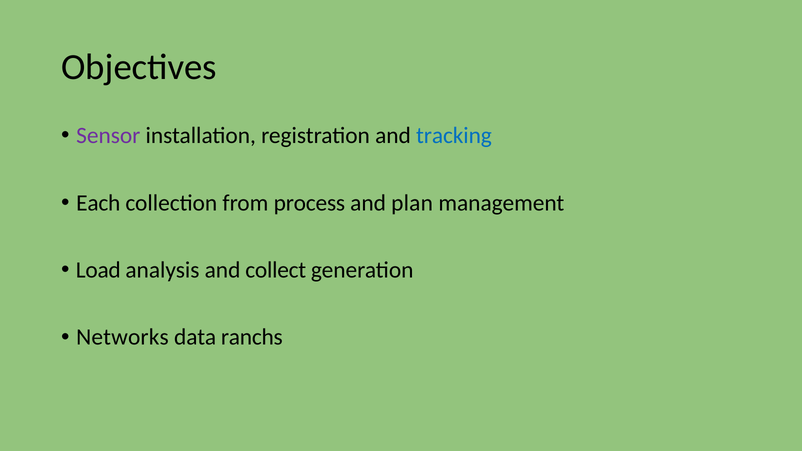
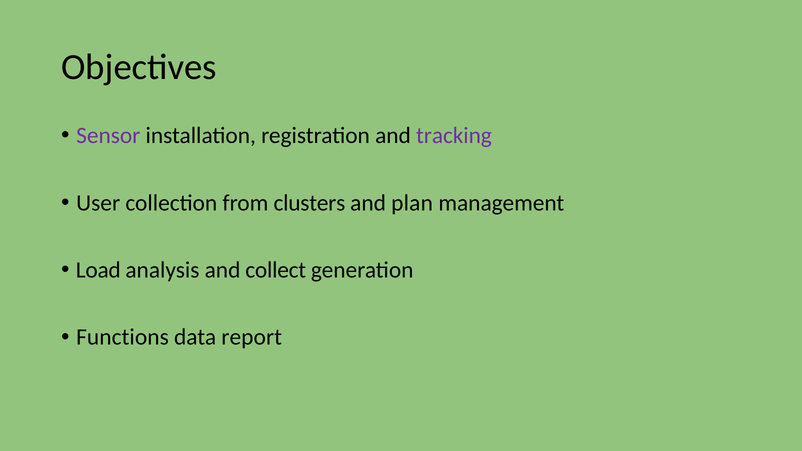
tracking colour: blue -> purple (454, 136)
Each: Each -> User (98, 203)
process: process -> clusters (309, 203)
Networks: Networks -> Functions (122, 337)
ranchs: ranchs -> report (252, 337)
